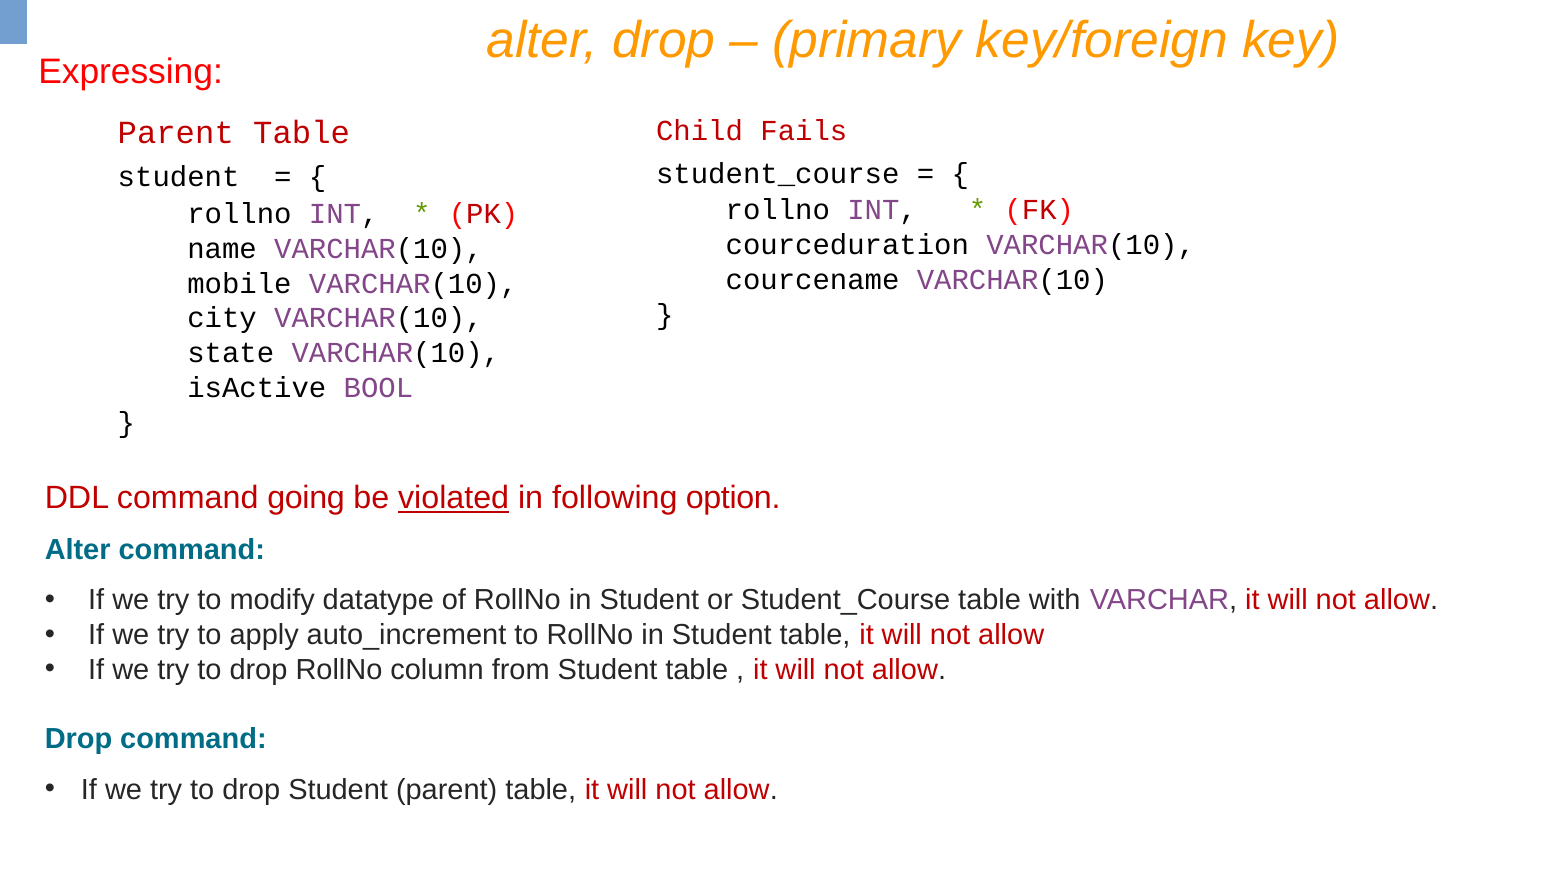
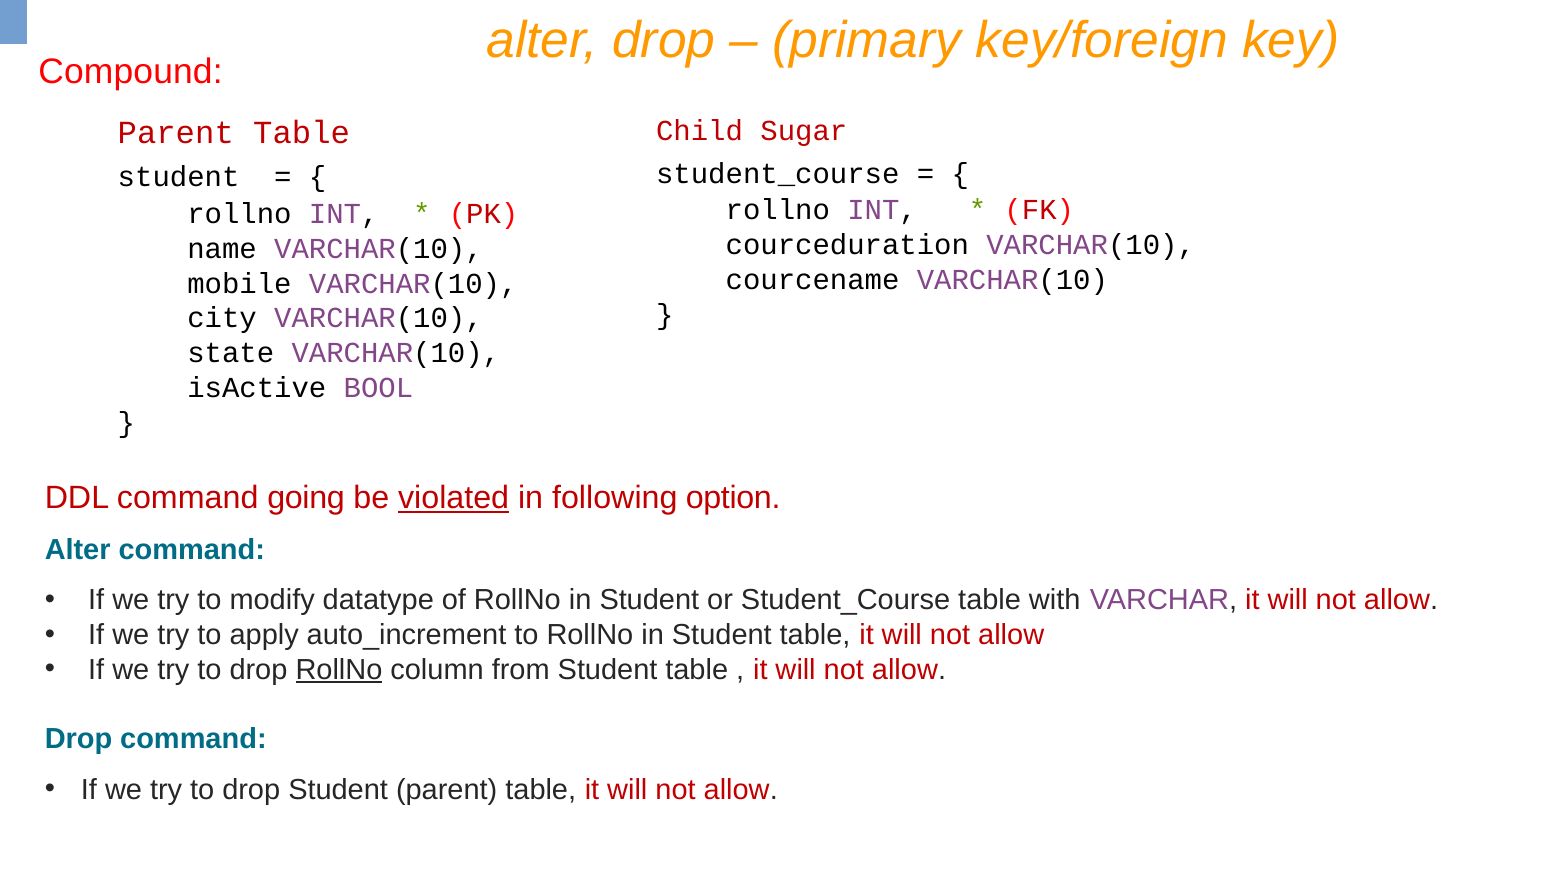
Expressing: Expressing -> Compound (130, 72)
Fails: Fails -> Sugar (804, 131)
RollNo underline: none -> present (339, 670)
